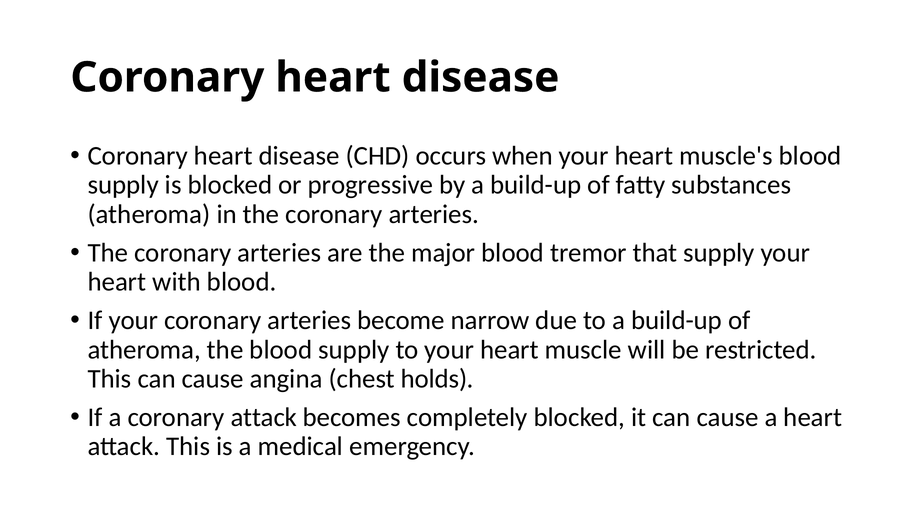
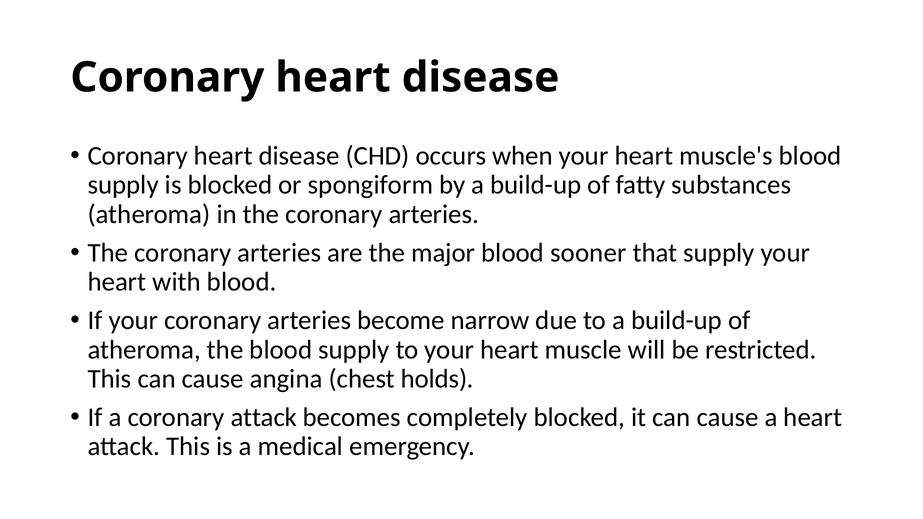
progressive: progressive -> spongiform (370, 185)
tremor: tremor -> sooner (588, 253)
